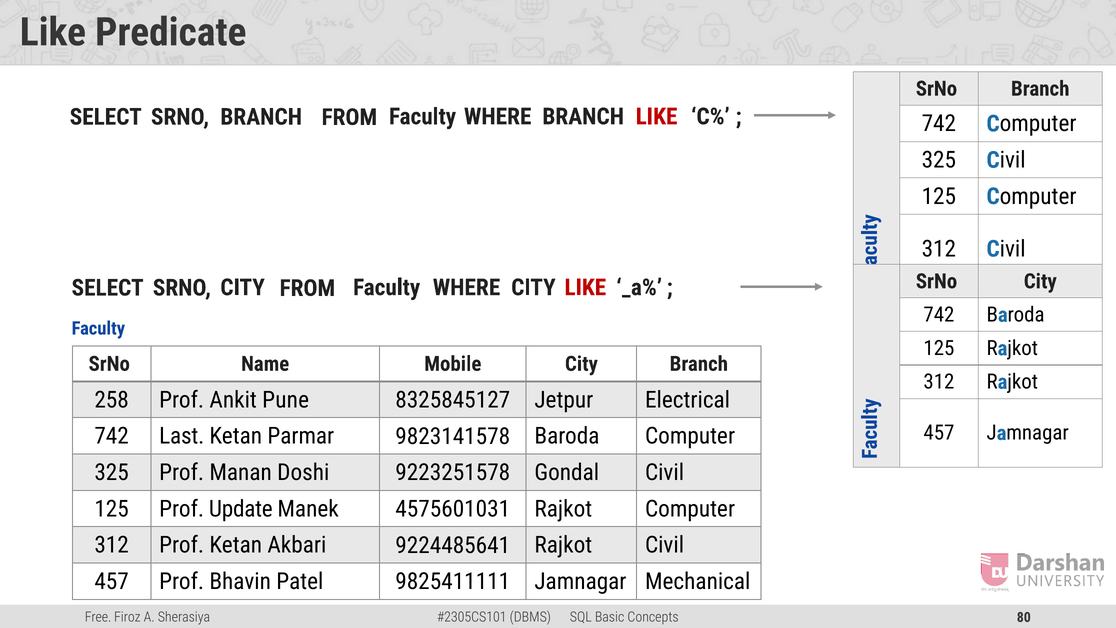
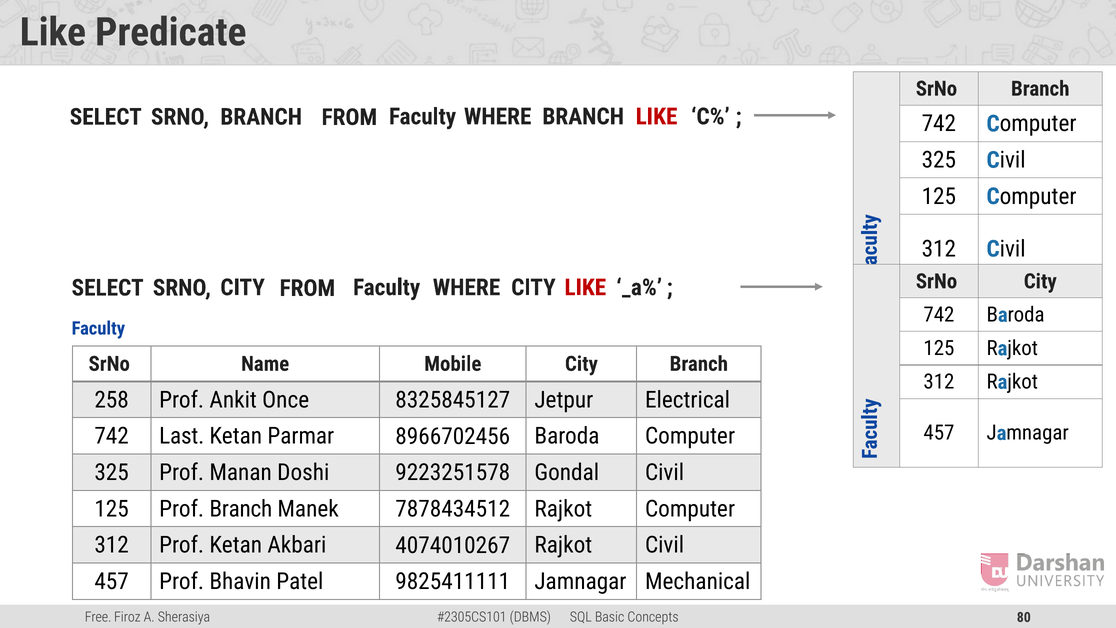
Pune: Pune -> Once (286, 400)
9823141578: 9823141578 -> 8966702456 (453, 436)
Prof Update: Update -> Branch (241, 509)
4575601031: 4575601031 -> 7878434512 (453, 509)
9224485641: 9224485641 -> 4074010267 (453, 545)
